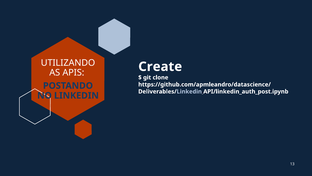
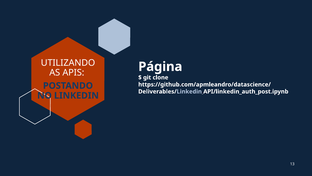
Create: Create -> Página (160, 66)
